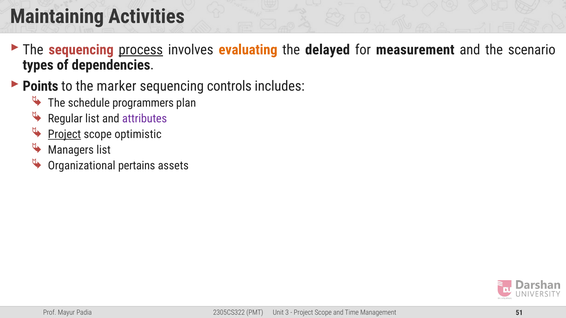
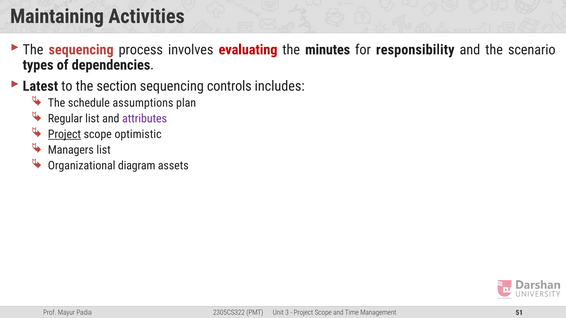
process underline: present -> none (141, 50)
evaluating colour: orange -> red (248, 50)
delayed: delayed -> minutes (328, 50)
measurement: measurement -> responsibility (415, 50)
Points: Points -> Latest (40, 86)
marker: marker -> section (117, 86)
programmers: programmers -> assumptions (143, 103)
pertains: pertains -> diagram (137, 166)
